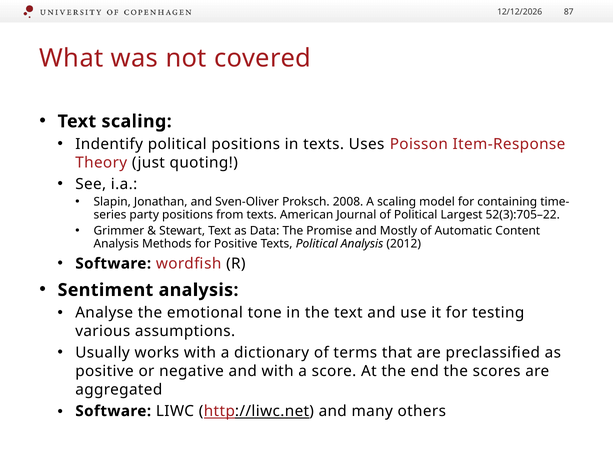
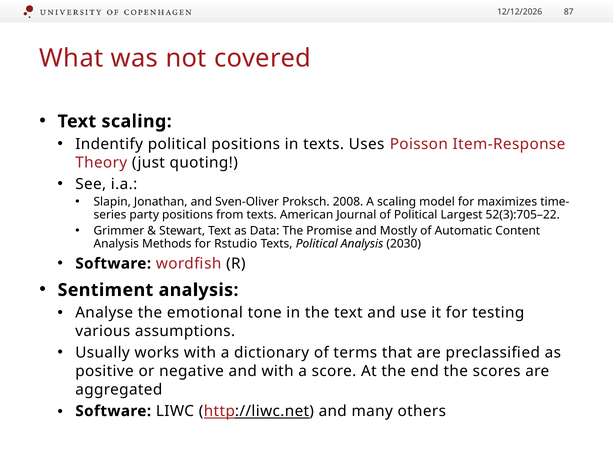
containing: containing -> maximizes (507, 202)
for Positive: Positive -> Rstudio (236, 244)
2012: 2012 -> 2030 (404, 244)
